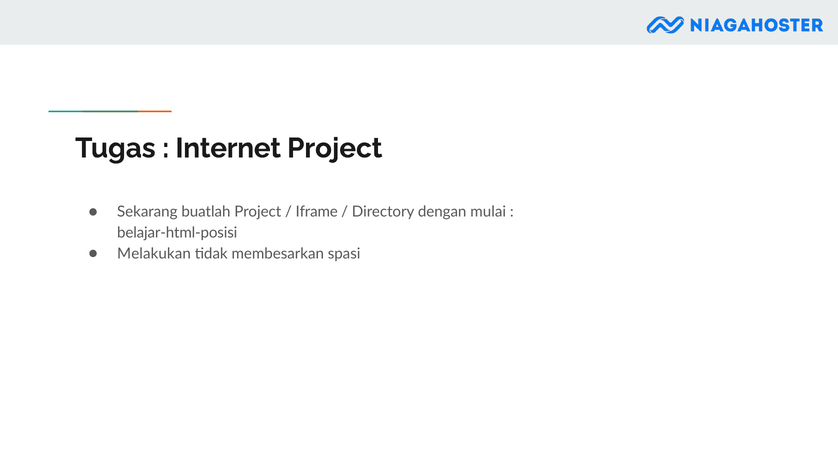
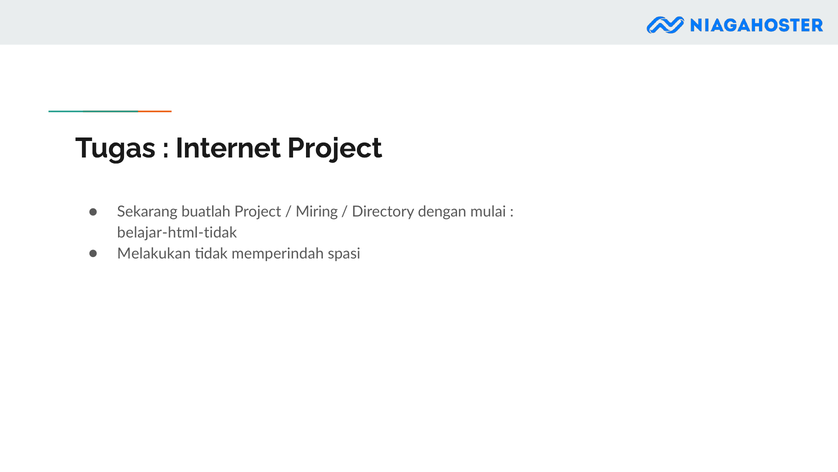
Iframe: Iframe -> Miring (317, 212)
belajar-html-posisi: belajar-html-posisi -> belajar-html-tidak (177, 232)
membesarkan: membesarkan -> memperindah (278, 253)
